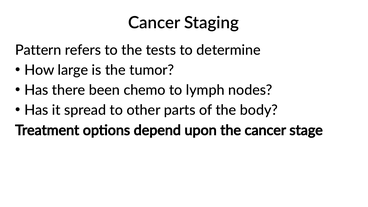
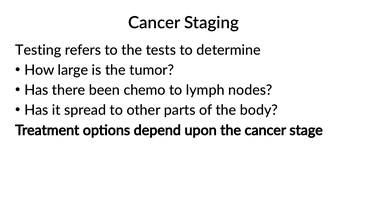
Pattern: Pattern -> Testing (38, 50)
